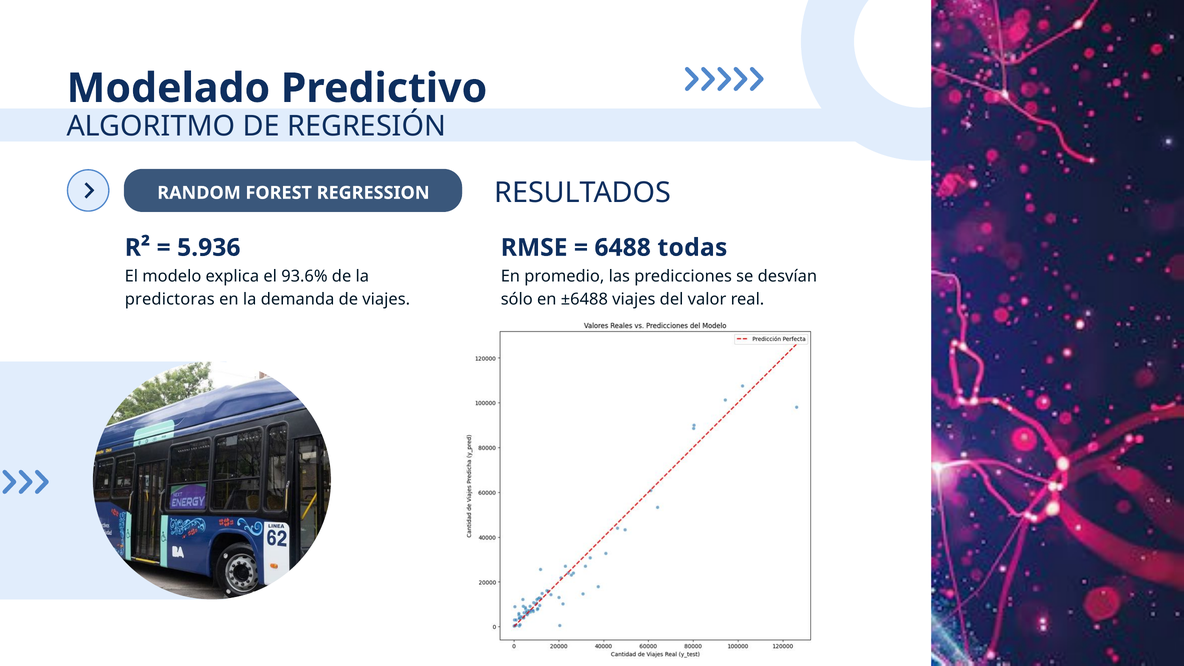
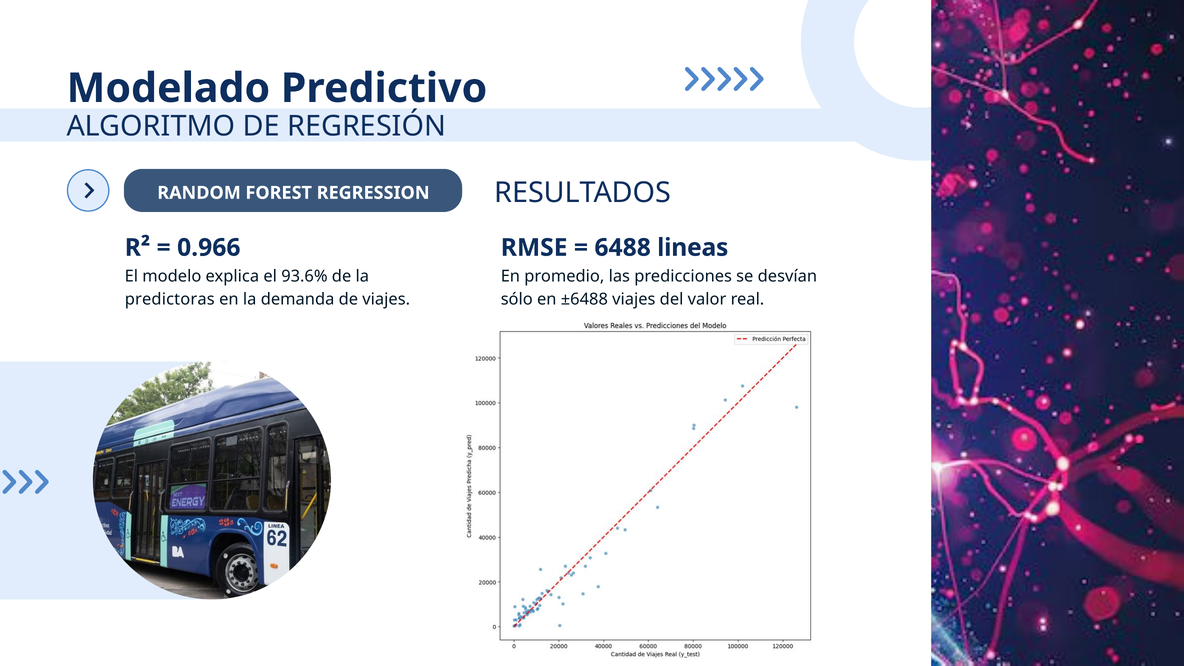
5.936: 5.936 -> 0.966 (209, 248)
todas: todas -> lineas (693, 248)
